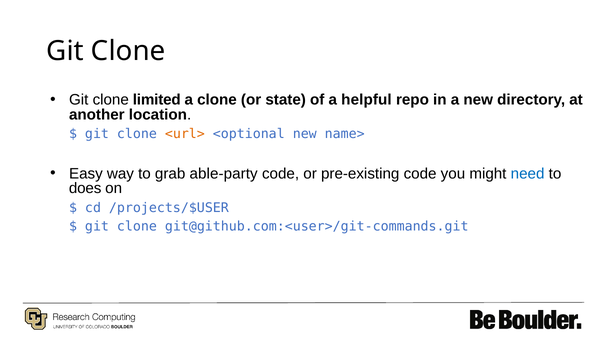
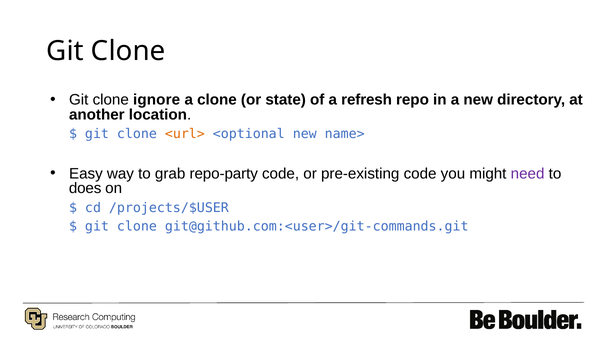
limited: limited -> ignore (157, 100)
helpful: helpful -> refresh (367, 100)
able-party: able-party -> repo-party (224, 174)
need colour: blue -> purple (528, 174)
